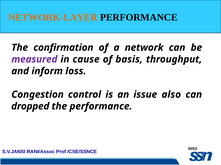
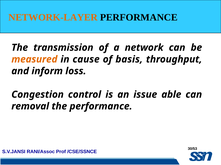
confirmation: confirmation -> transmission (63, 48)
measured colour: purple -> orange (34, 60)
also: also -> able (171, 95)
dropped: dropped -> removal (30, 107)
